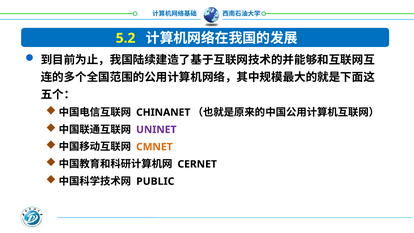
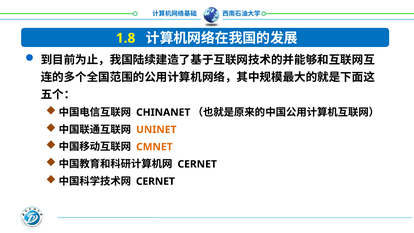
5.2: 5.2 -> 1.8 (126, 38)
UNINET colour: purple -> orange (156, 130)
PUBLIC: PUBLIC -> CERNET (155, 181)
